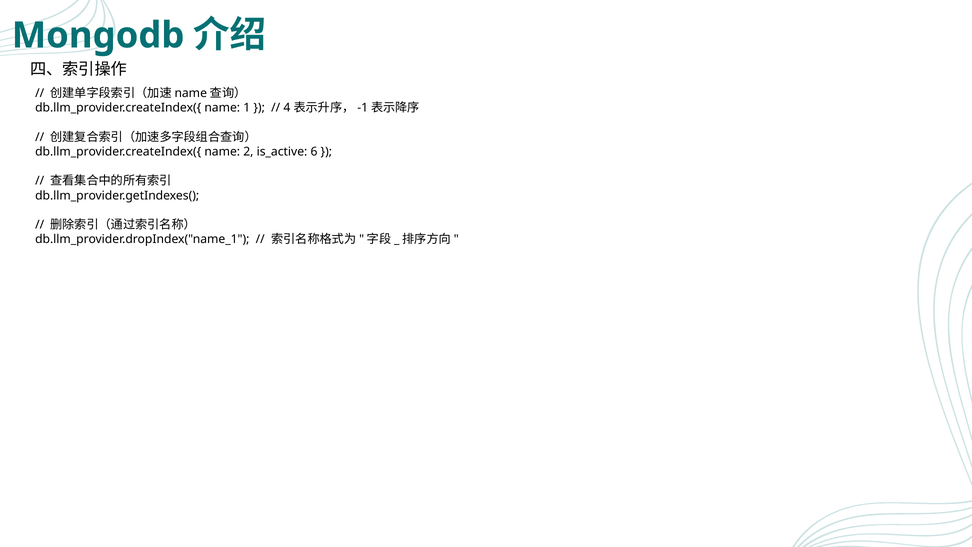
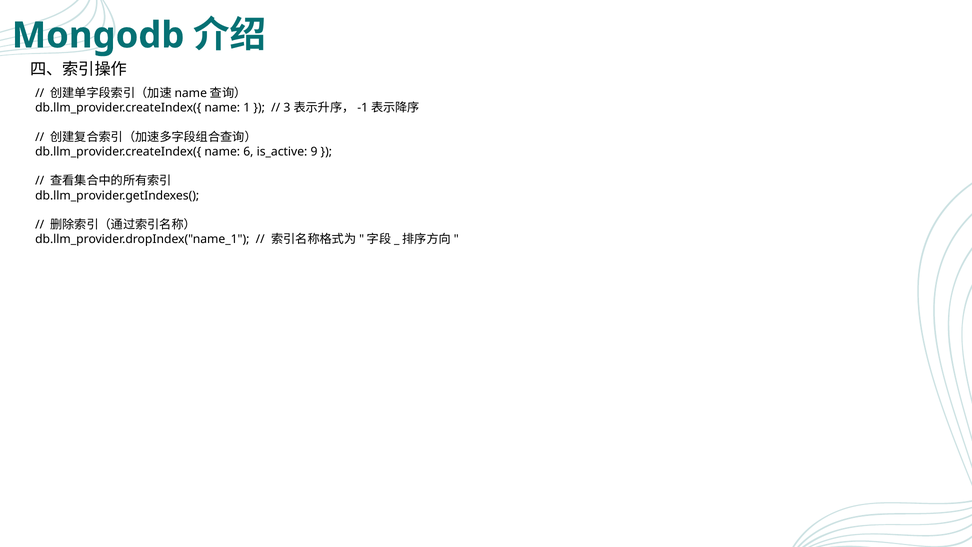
4: 4 -> 3 (287, 108)
2: 2 -> 6 (248, 152)
6: 6 -> 9 (314, 152)
